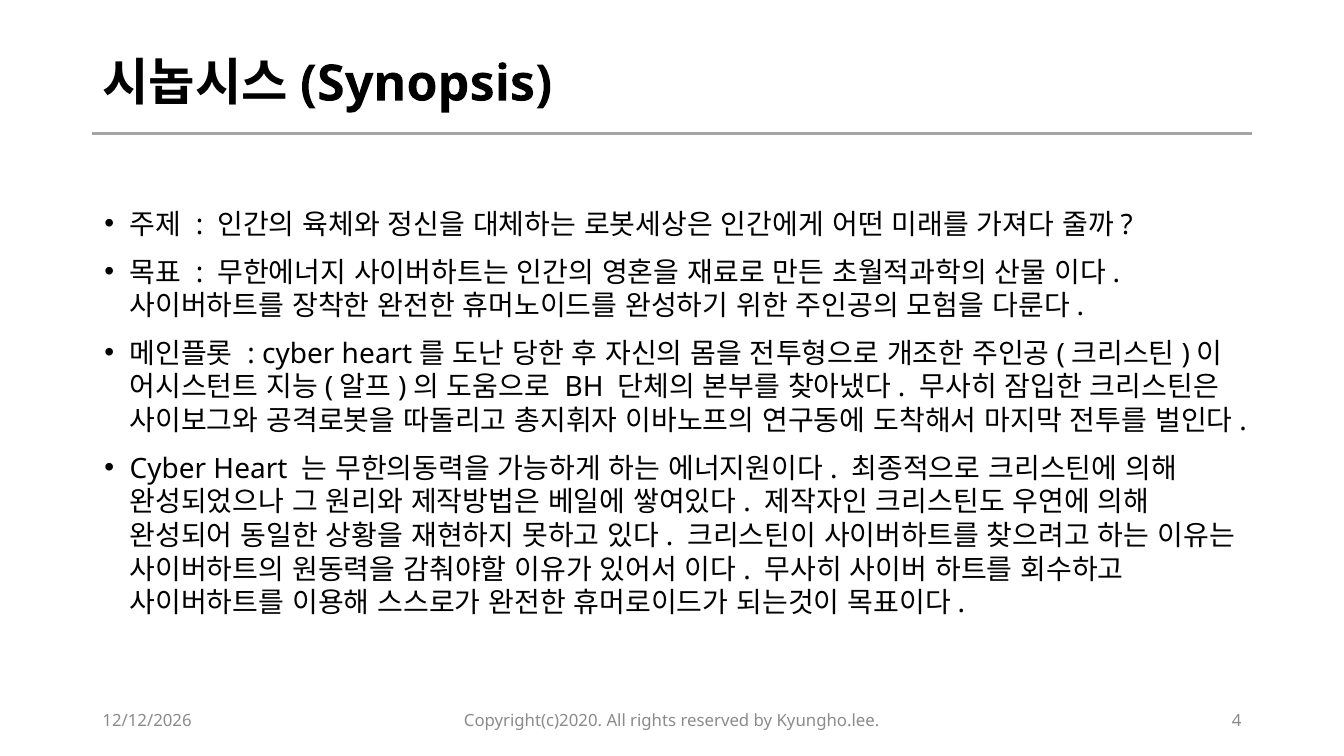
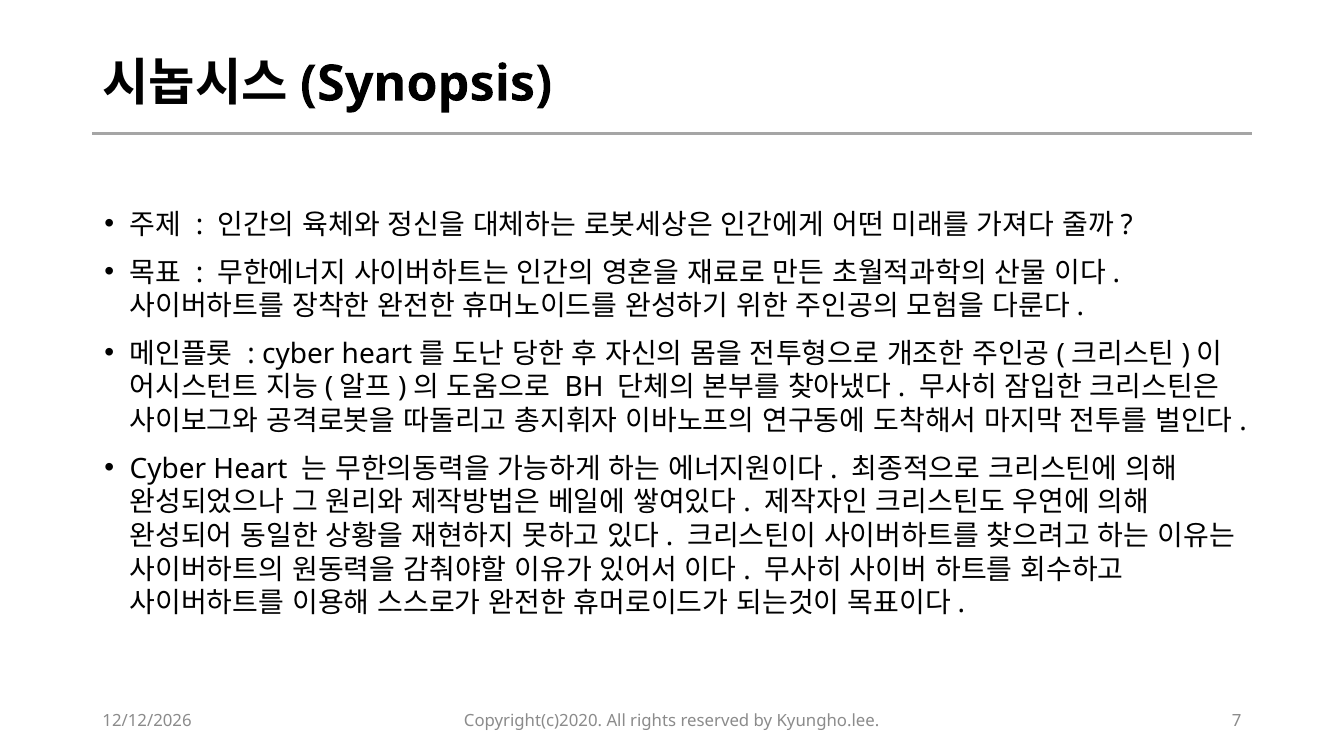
4: 4 -> 7 (1237, 721)
